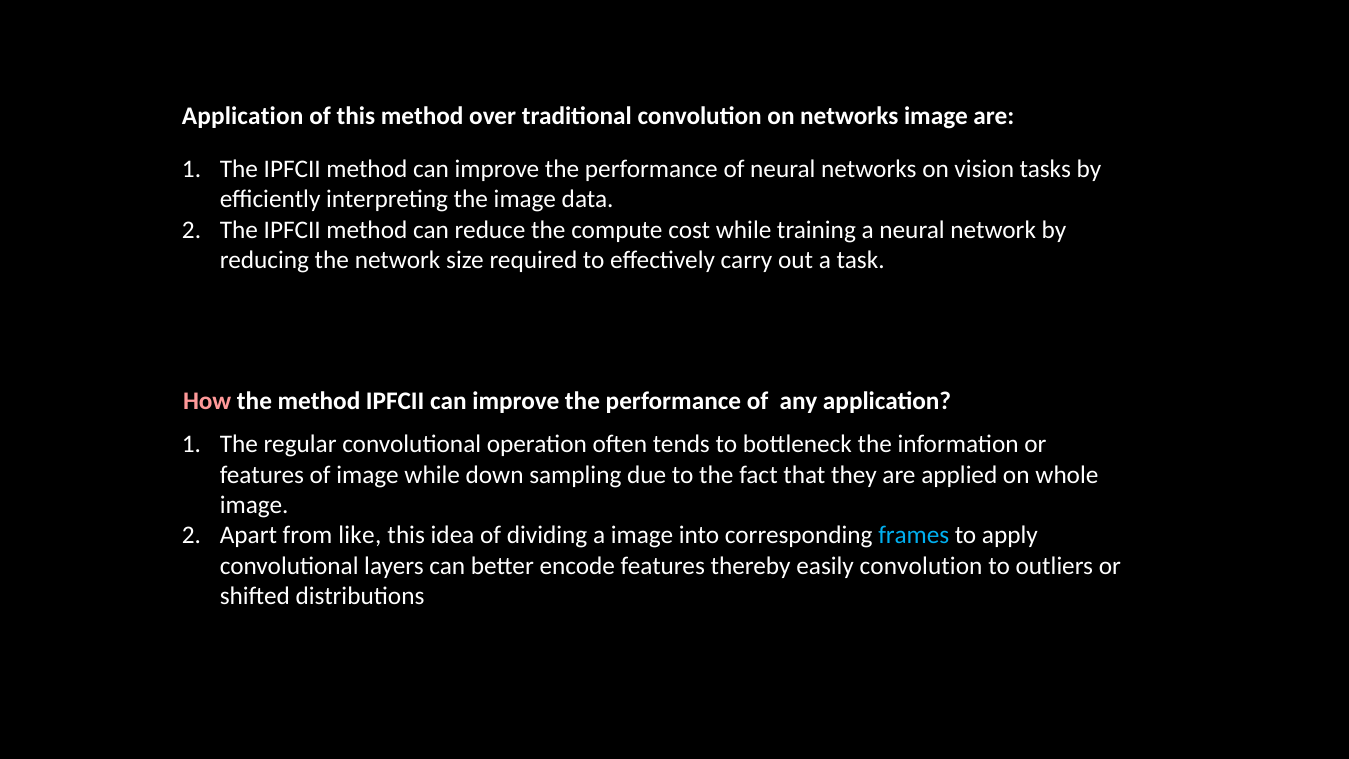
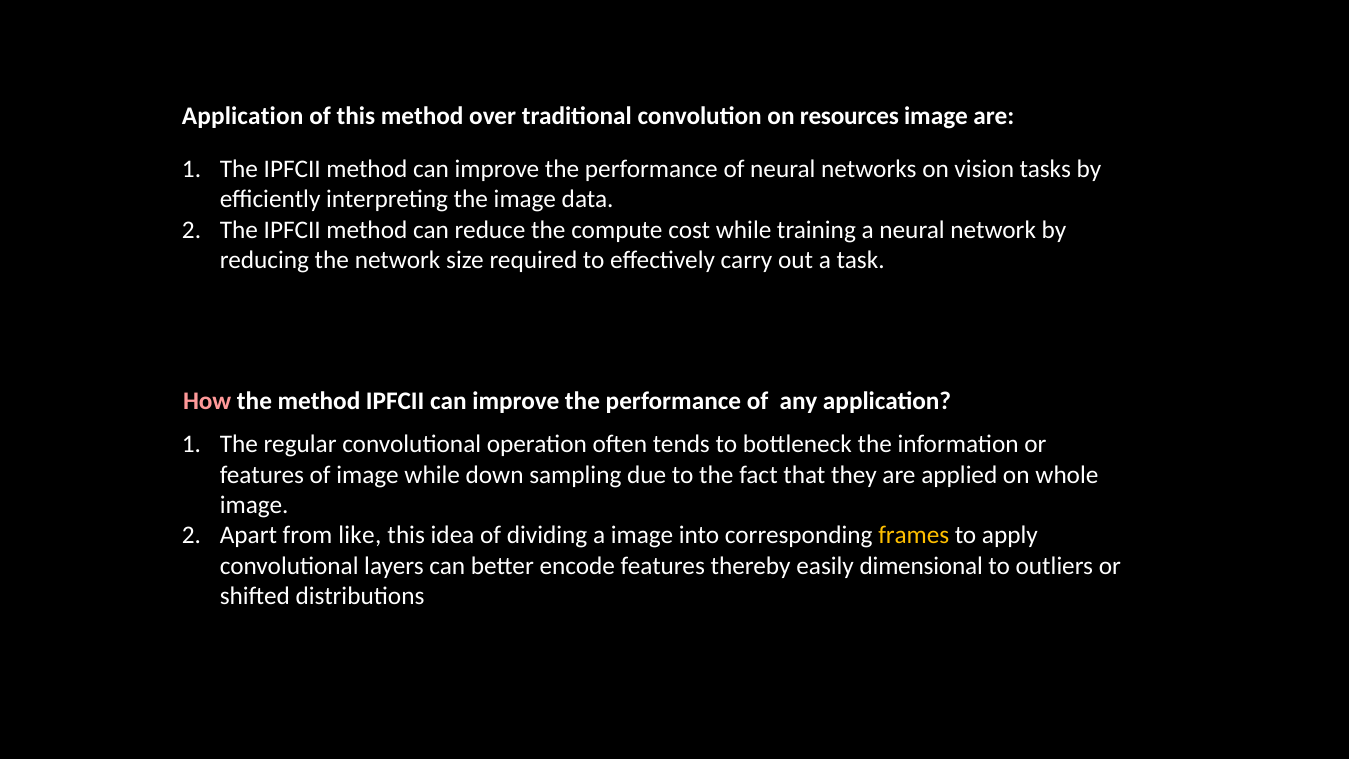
on networks: networks -> resources (849, 116)
frames colour: light blue -> yellow (914, 535)
easily convolution: convolution -> dimensional (921, 566)
